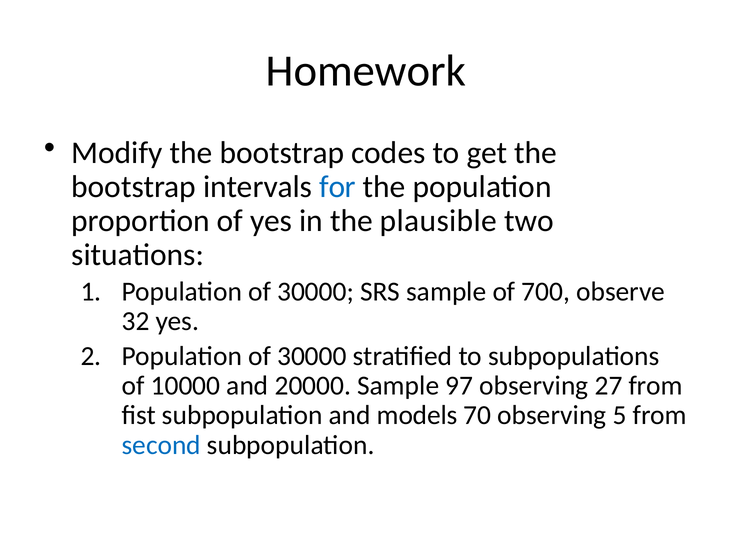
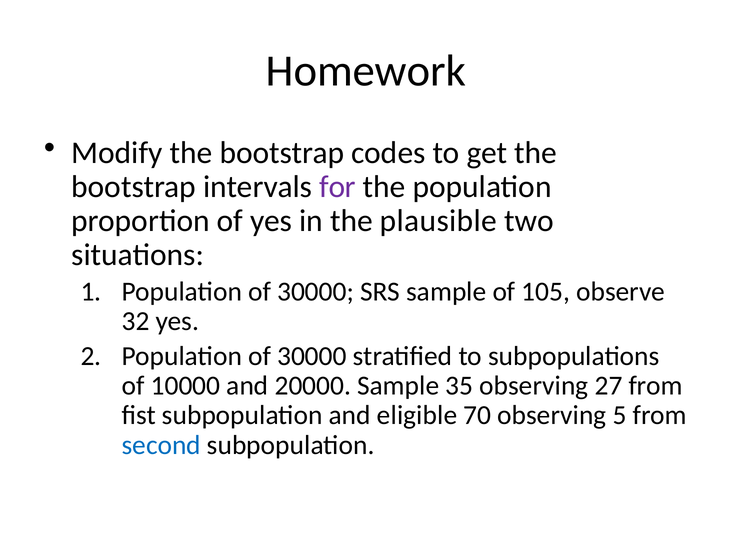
for colour: blue -> purple (338, 187)
700: 700 -> 105 (546, 292)
97: 97 -> 35 (459, 386)
models: models -> eligible (417, 415)
